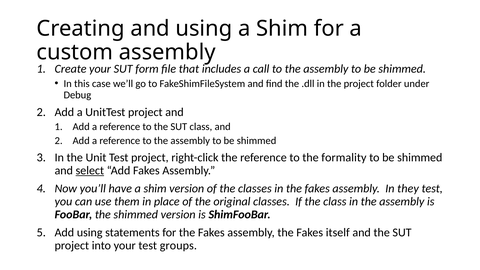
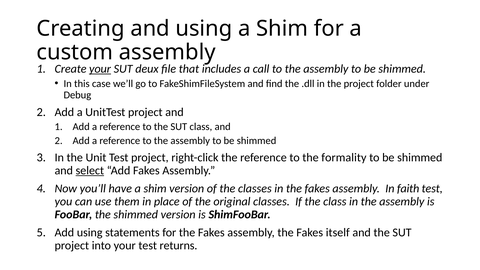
your underline: none -> present (100, 69)
form: form -> deux (147, 69)
they: they -> faith (408, 189)
groups: groups -> returns (178, 245)
